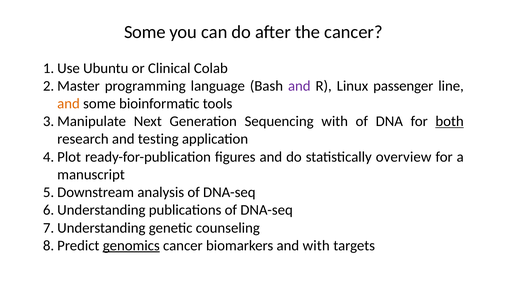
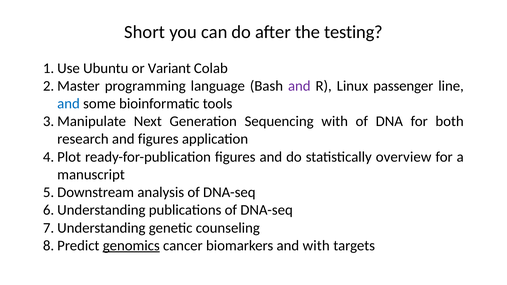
Some: Some -> Short (145, 32)
the cancer: cancer -> testing (354, 32)
Clinical: Clinical -> Variant (169, 68)
and colour: orange -> blue (69, 104)
both underline: present -> none (450, 121)
and testing: testing -> figures (158, 139)
